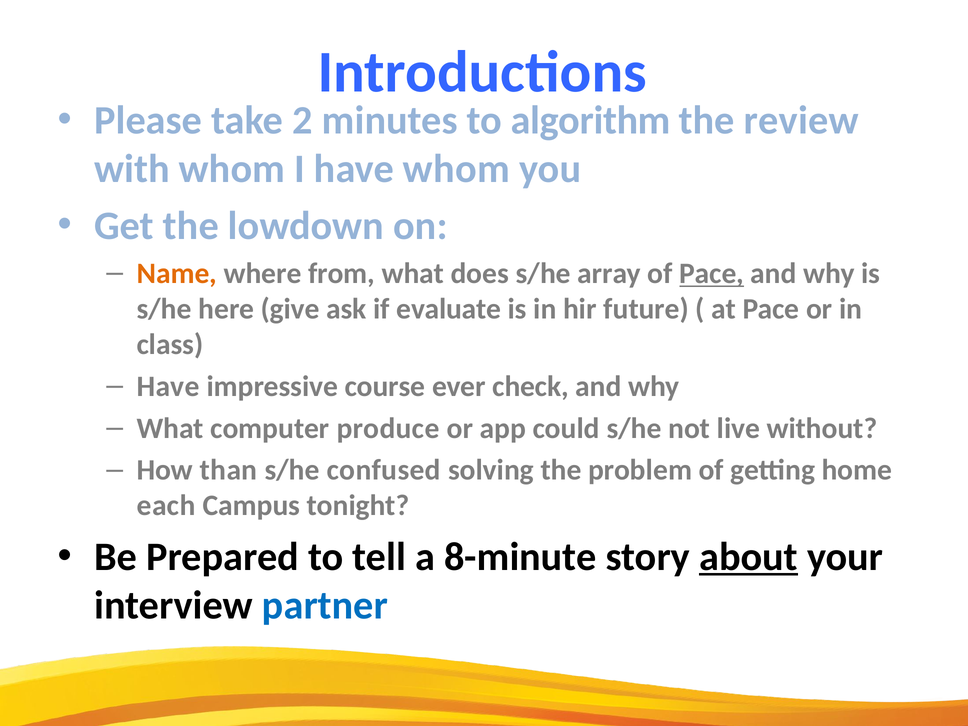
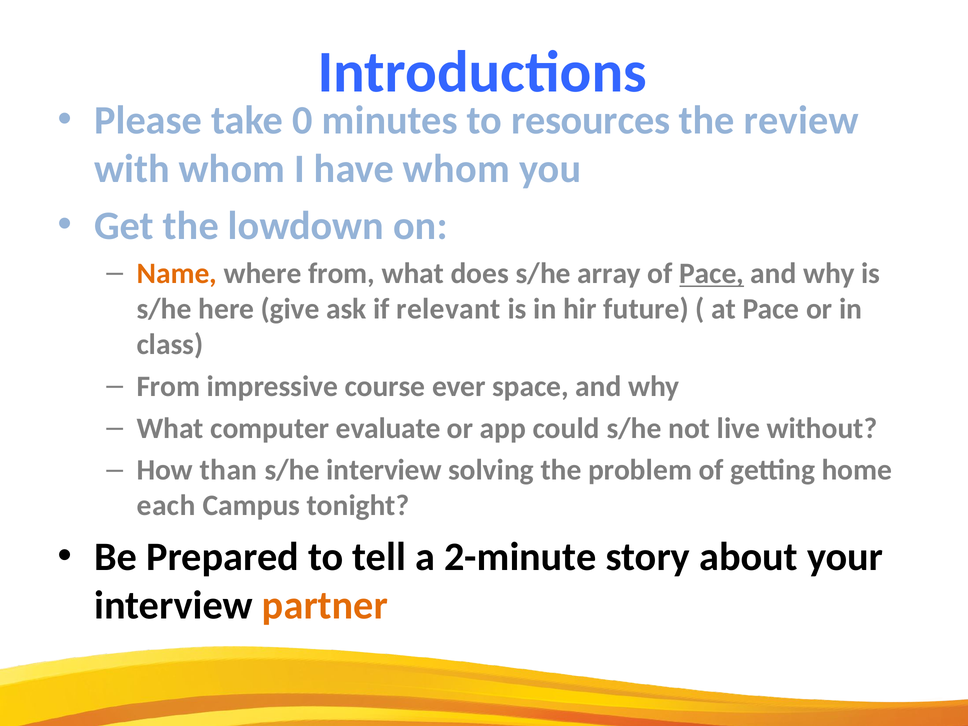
2: 2 -> 0 (303, 120)
algorithm: algorithm -> resources (591, 120)
evaluate: evaluate -> relevant (449, 309)
Have: Have -> From (168, 386)
check: check -> space (531, 386)
produce: produce -> evaluate (388, 428)
s/he confused: confused -> interview (384, 470)
8-minute: 8-minute -> 2-minute (520, 557)
about underline: present -> none (749, 557)
partner colour: blue -> orange (325, 605)
